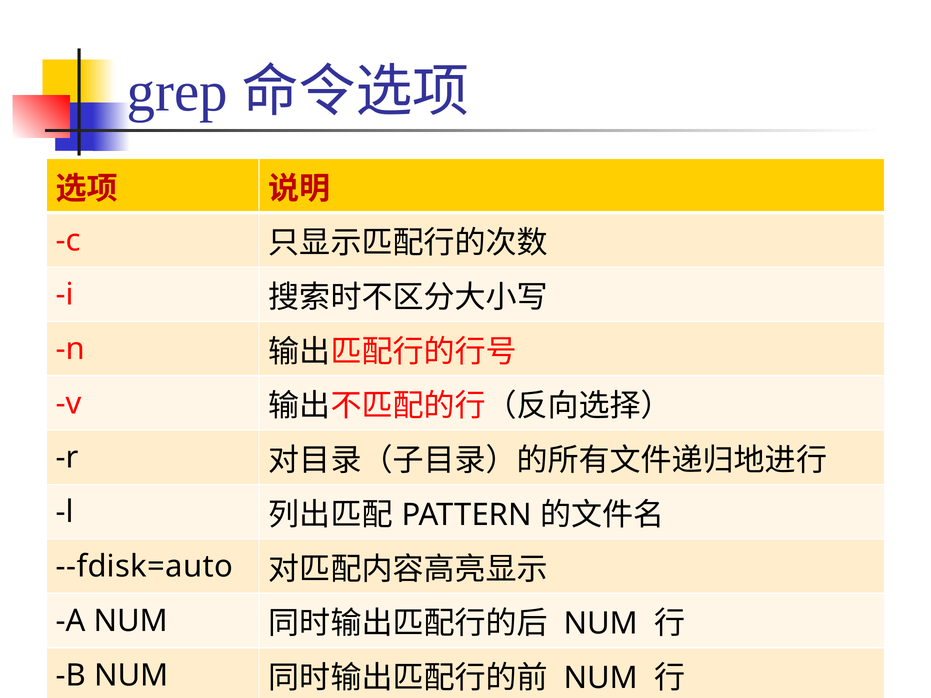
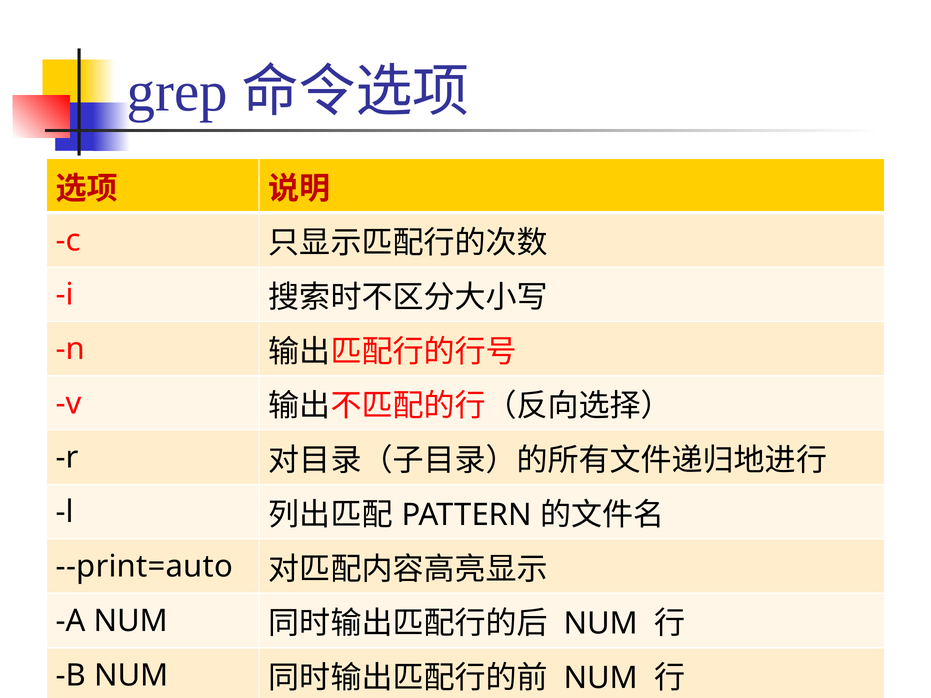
--fdisk=auto: --fdisk=auto -> --print=auto (144, 567)
